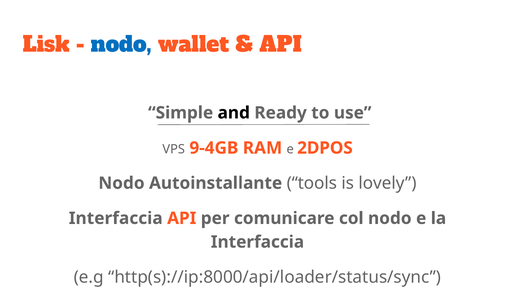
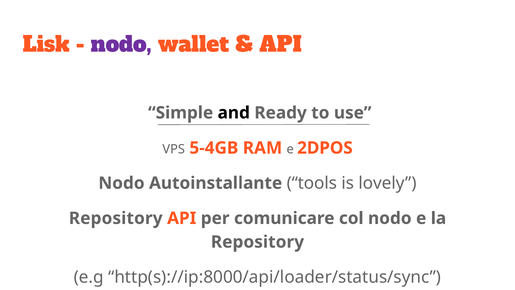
nodo colour: blue -> purple (121, 45)
9-4GB: 9-4GB -> 5-4GB (214, 148)
Interfaccia: Interfaccia -> Repository (116, 218)
Interfaccia: Interfaccia -> Repository (257, 242)
